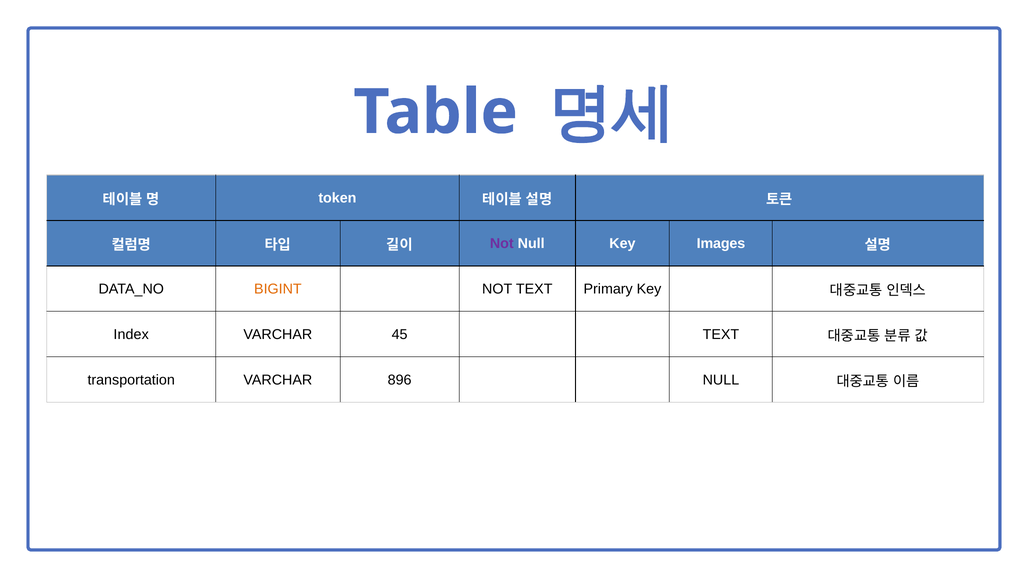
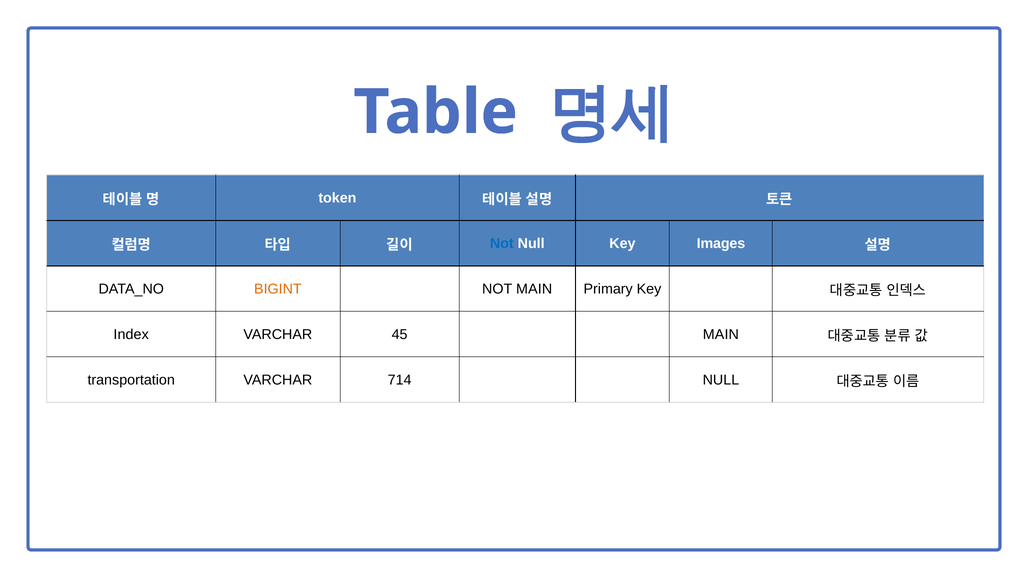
Not colour: purple -> blue (502, 244)
NOT TEXT: TEXT -> MAIN (534, 289)
45 TEXT: TEXT -> MAIN (721, 335)
896: 896 -> 714 (400, 380)
